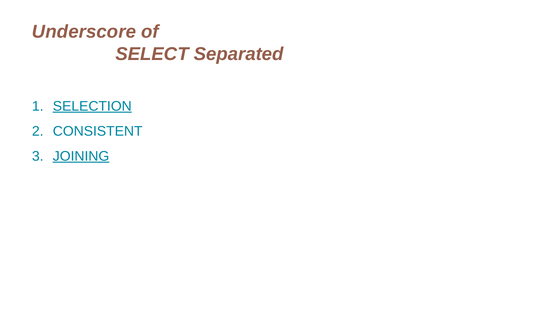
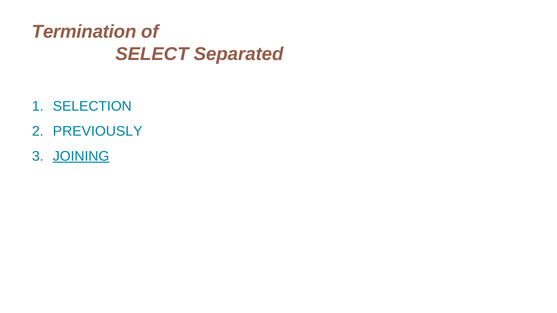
Underscore: Underscore -> Termination (84, 32)
SELECTION underline: present -> none (92, 106)
CONSISTENT: CONSISTENT -> PREVIOUSLY (98, 131)
